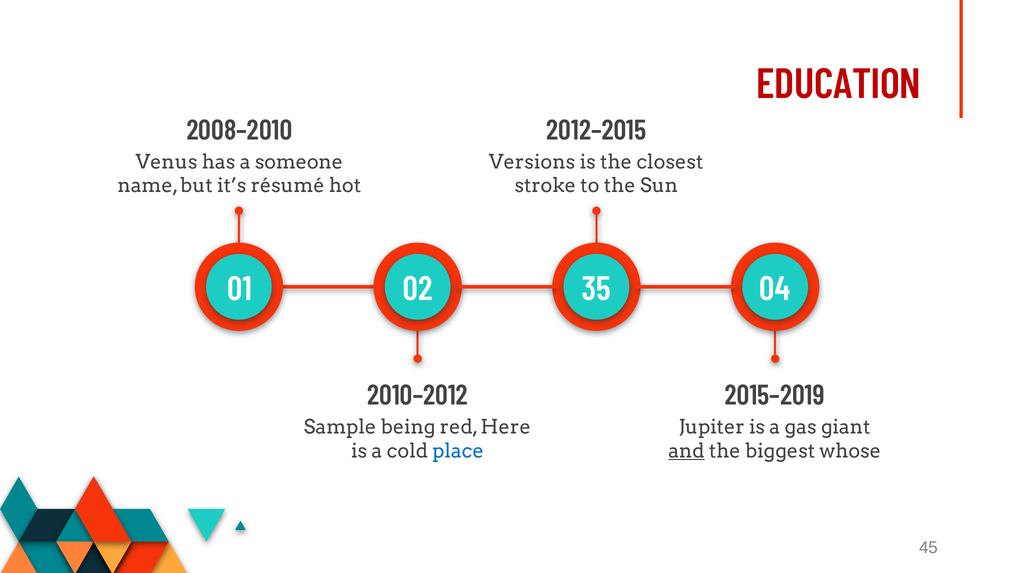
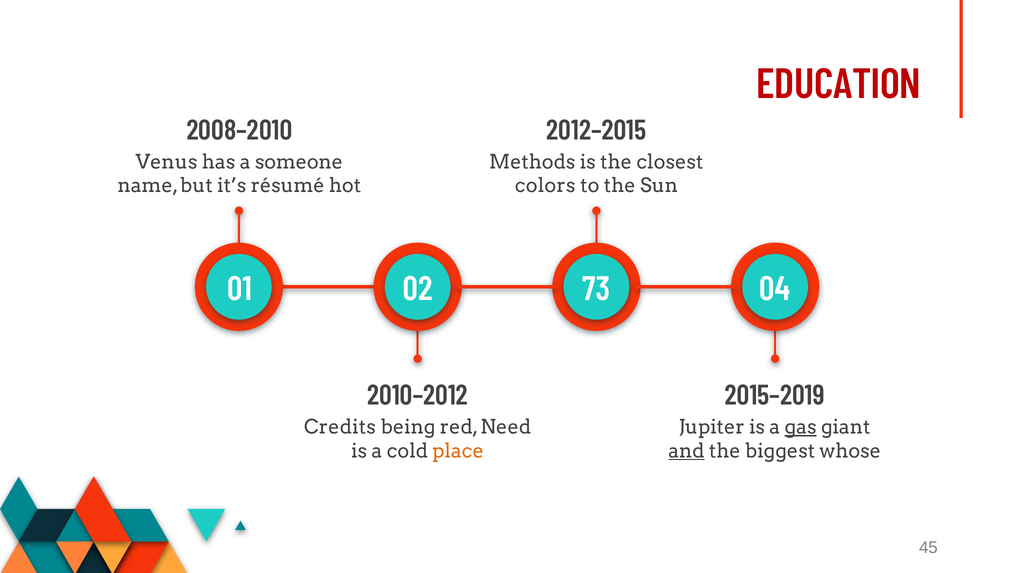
Versions: Versions -> Methods (532, 162)
stroke: stroke -> colors (545, 186)
35: 35 -> 73 (596, 289)
Sample: Sample -> Credits (340, 427)
Here: Here -> Need (506, 427)
gas underline: none -> present (801, 427)
place colour: blue -> orange (458, 451)
